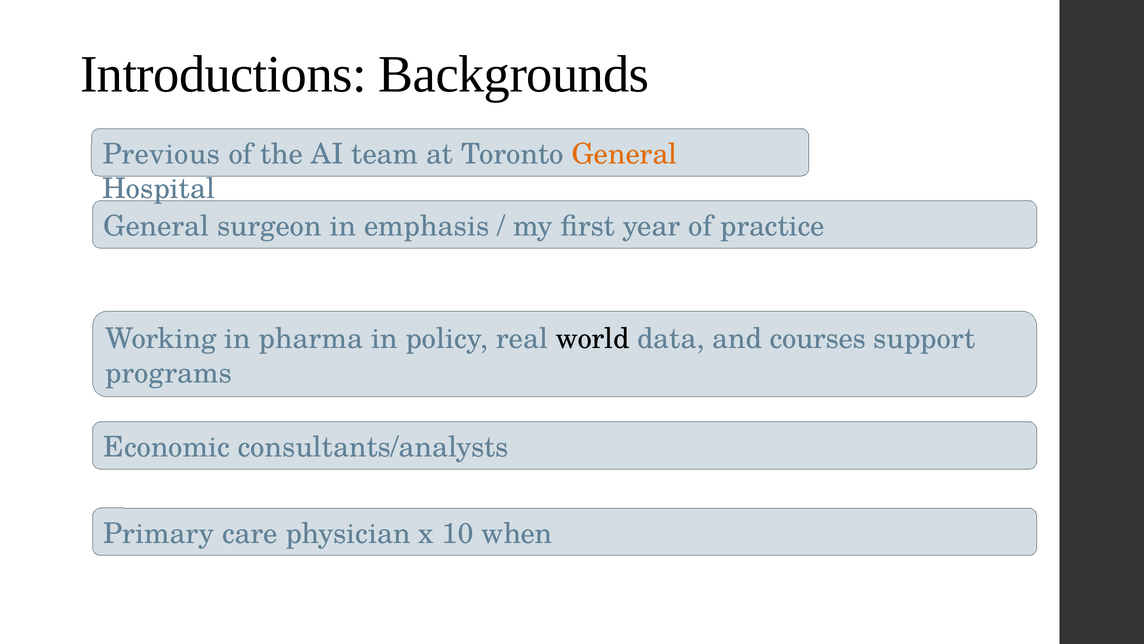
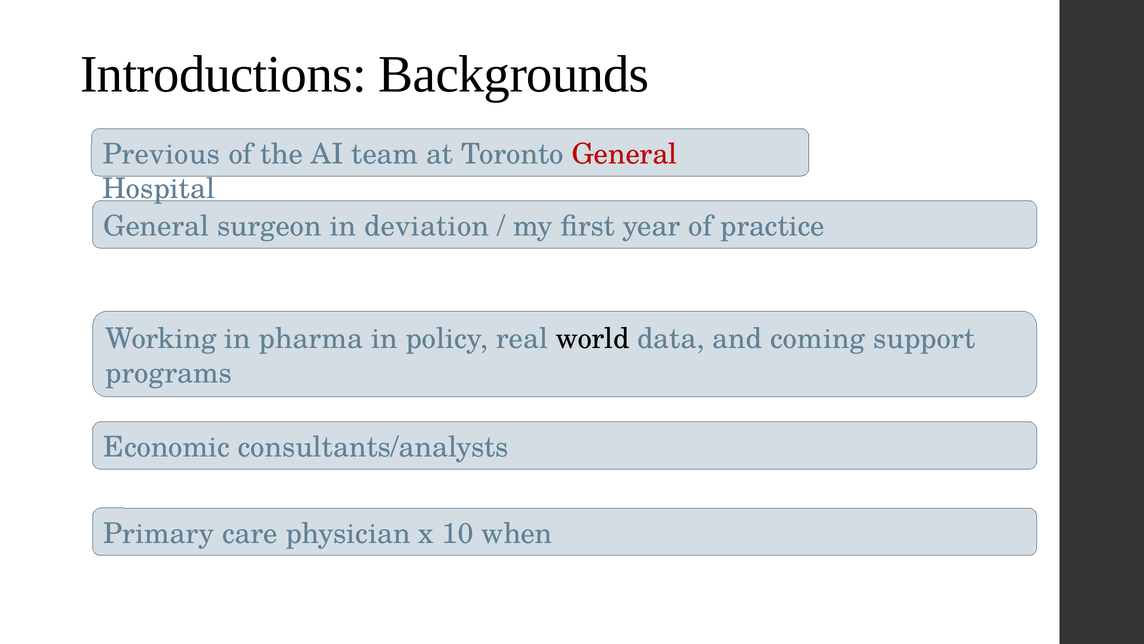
General colour: orange -> red (625, 154)
emphasis: emphasis -> deviation (427, 226)
courses: courses -> coming (818, 339)
